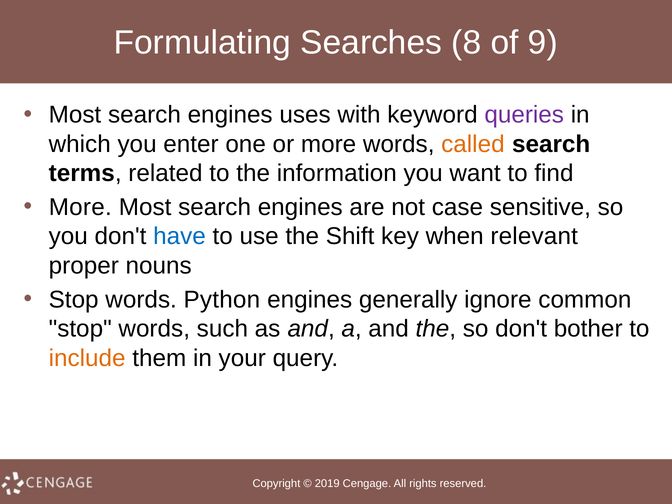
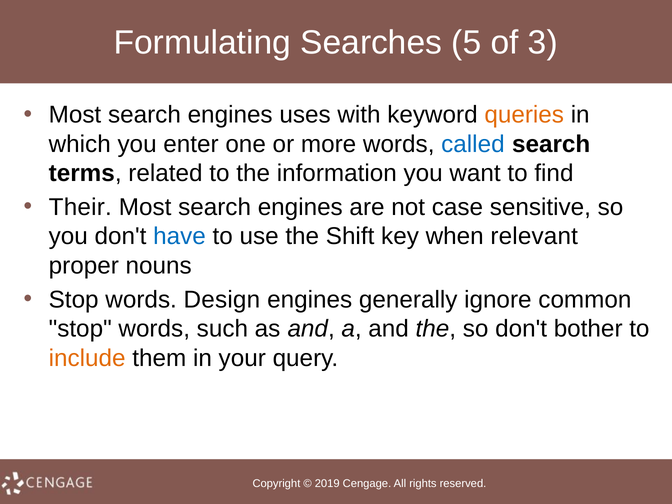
8: 8 -> 5 (466, 43)
9: 9 -> 3 (543, 43)
queries colour: purple -> orange (524, 115)
called colour: orange -> blue (473, 144)
More: More -> Their (80, 207)
Python: Python -> Design (222, 300)
